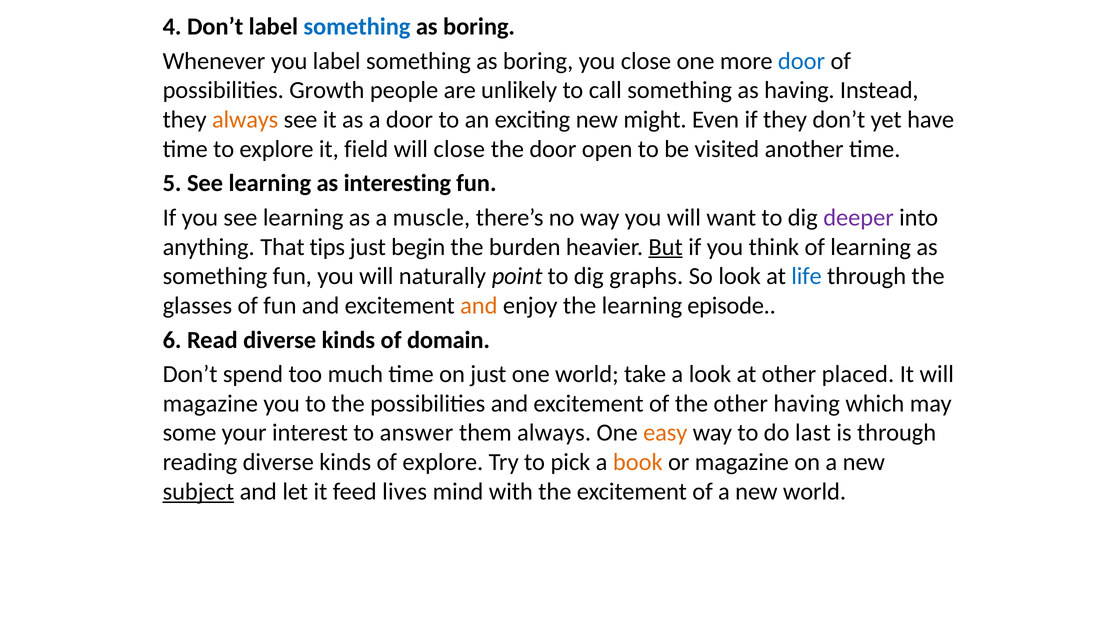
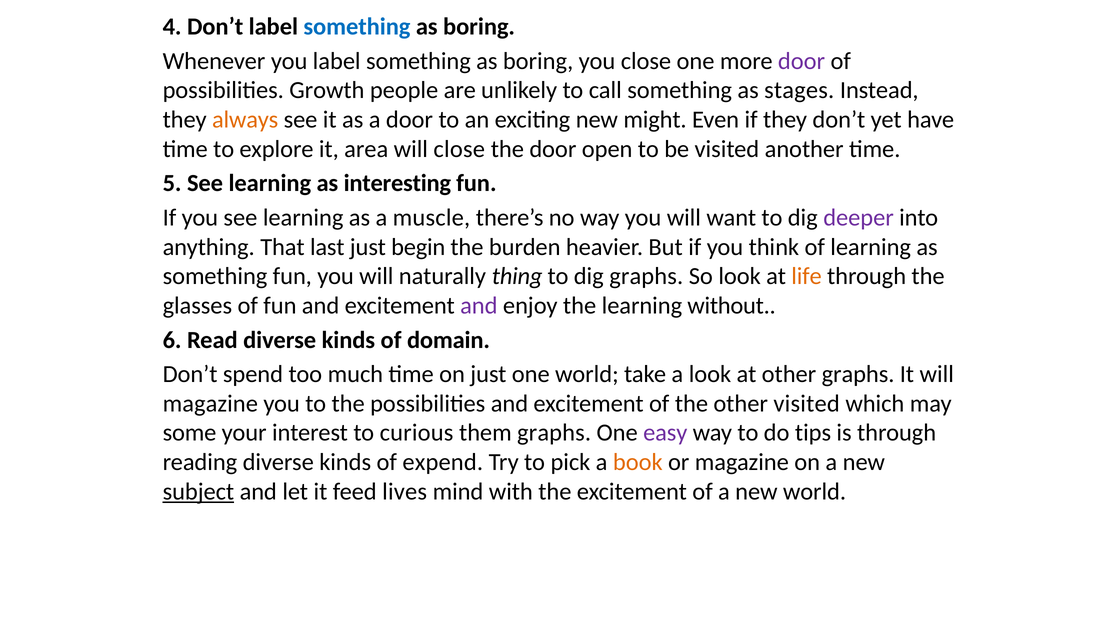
door colour: blue -> purple (801, 61)
as having: having -> stages (799, 90)
field: field -> area (366, 149)
tips: tips -> last (327, 247)
But underline: present -> none (666, 247)
point: point -> thing (517, 276)
life colour: blue -> orange (807, 276)
and colour: orange -> purple (479, 305)
episode: episode -> without (732, 305)
other placed: placed -> graphs (858, 374)
other having: having -> visited (807, 403)
answer: answer -> curious (417, 432)
them always: always -> graphs (554, 432)
easy colour: orange -> purple (665, 432)
last: last -> tips (813, 432)
of explore: explore -> expend (443, 462)
